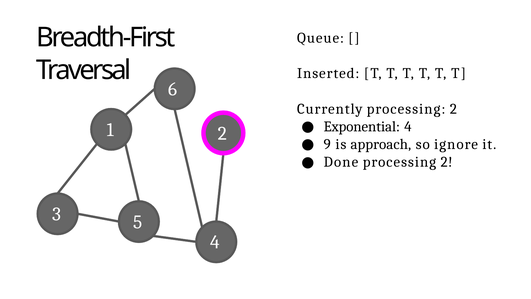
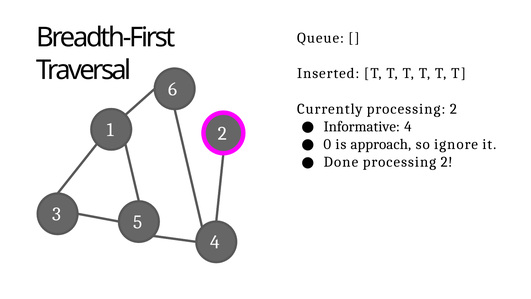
Exponential: Exponential -> Informative (362, 126)
9: 9 -> 0 (327, 144)
